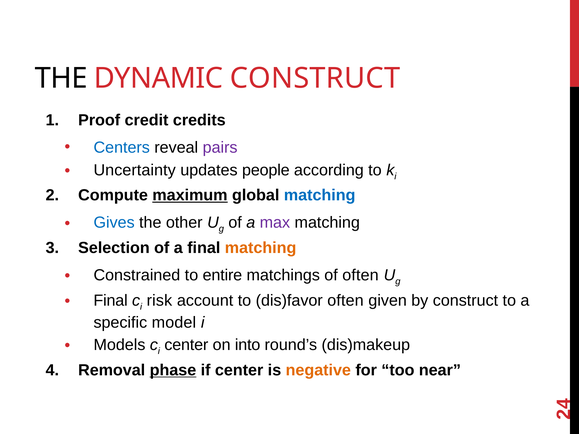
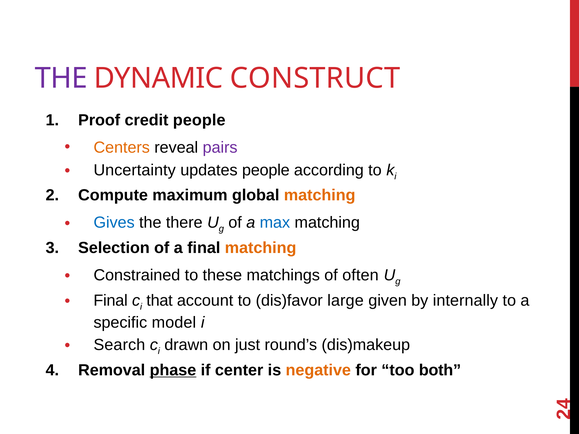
THE colour: black -> purple (61, 78)
credit credits: credits -> people (199, 120)
Centers colour: blue -> orange (122, 148)
maximum underline: present -> none (190, 195)
matching colour: blue -> orange (320, 195)
other: other -> there (184, 223)
max colour: purple -> blue (275, 223)
entire: entire -> these (222, 275)
risk: risk -> that (160, 301)
dis)favor often: often -> large (345, 301)
by construct: construct -> internally (465, 301)
Models: Models -> Search (119, 345)
i center: center -> drawn (186, 345)
into: into -> just (248, 345)
near: near -> both (440, 370)
